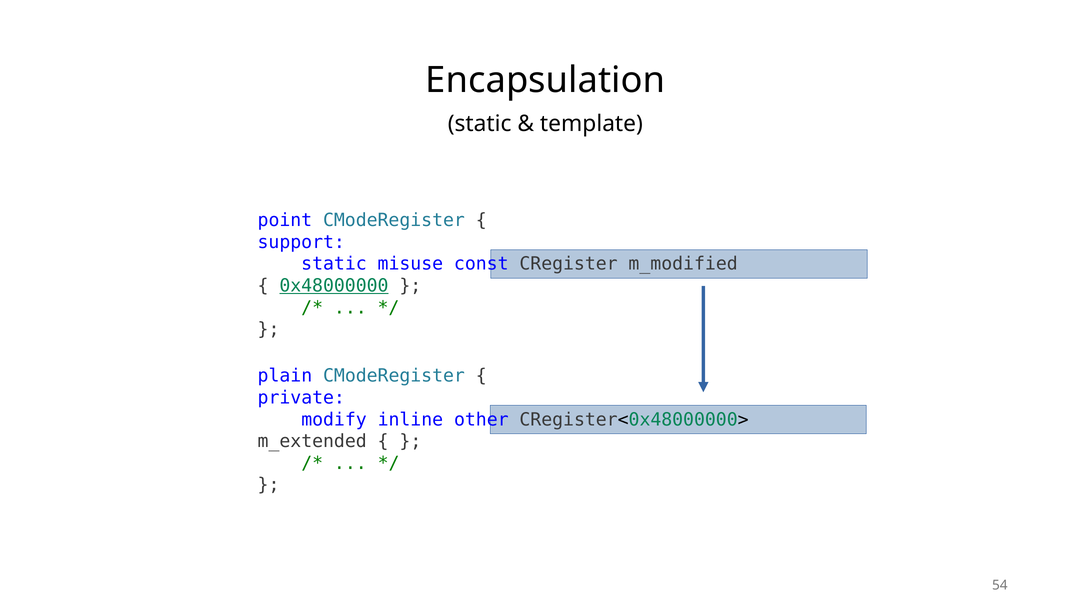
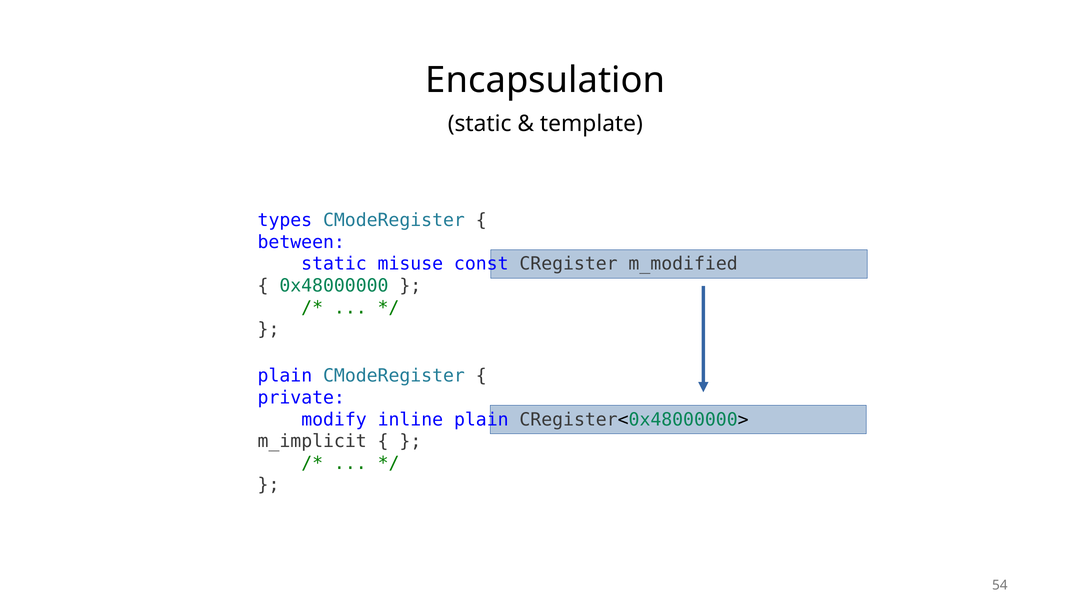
point: point -> types (285, 220)
support: support -> between (301, 242)
0x48000000 underline: present -> none (334, 286)
inline other: other -> plain (481, 419)
m_extended: m_extended -> m_implicit (312, 441)
